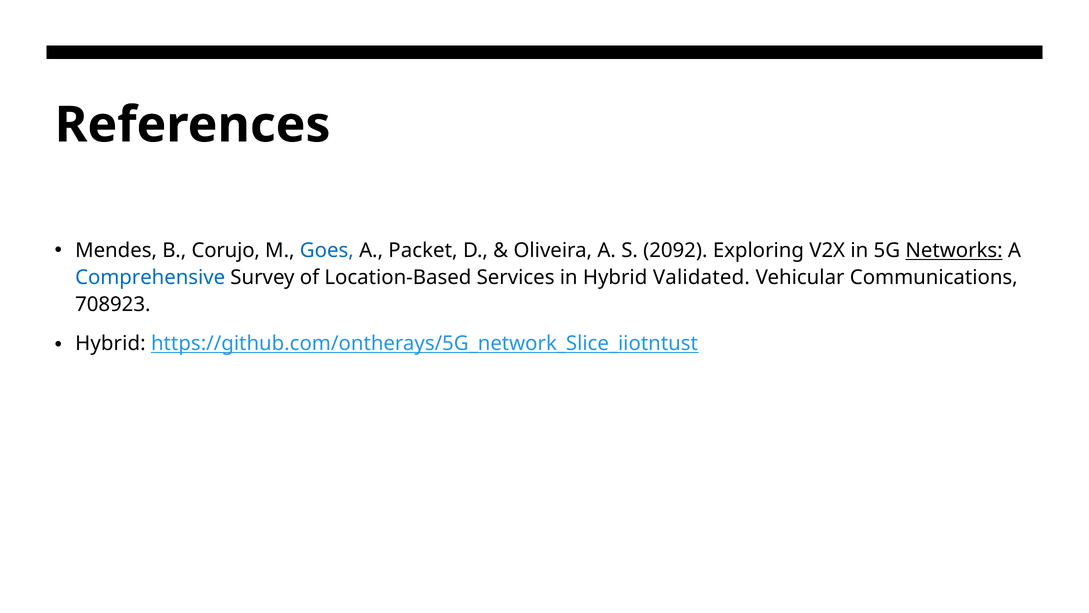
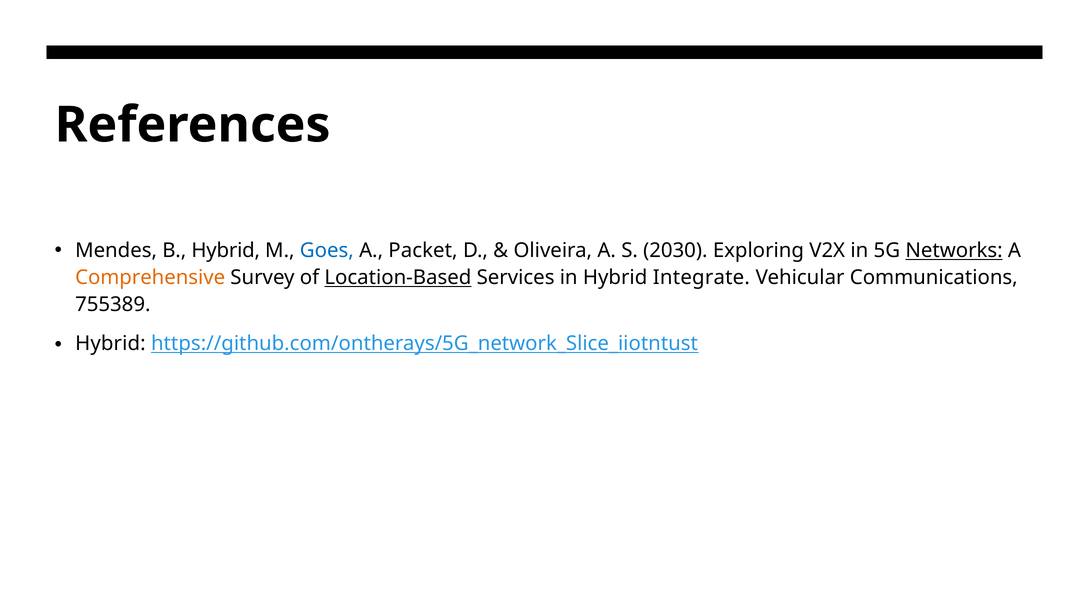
B Corujo: Corujo -> Hybrid (226, 251)
2092: 2092 -> 2030 (675, 251)
Comprehensive colour: blue -> orange (150, 277)
Location-Based underline: none -> present (398, 277)
Validated: Validated -> Integrate (701, 277)
708923: 708923 -> 755389 (113, 304)
